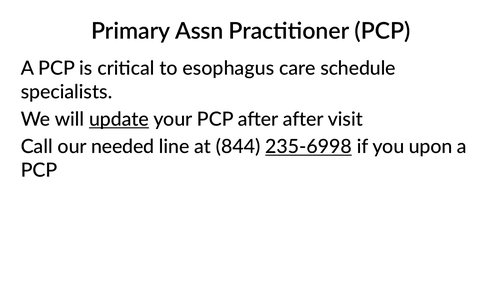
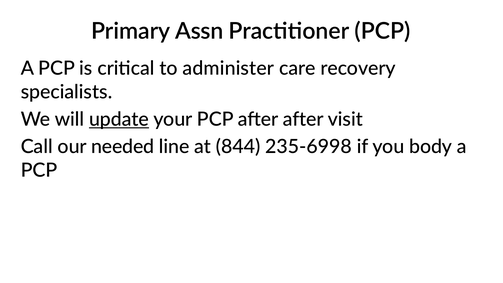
esophagus: esophagus -> administer (228, 68)
schedule: schedule -> recovery (358, 68)
235-6998 underline: present -> none (309, 147)
upon: upon -> body (431, 147)
